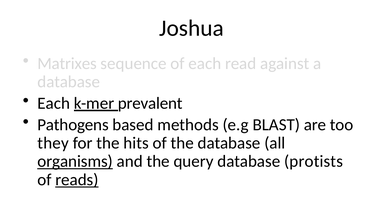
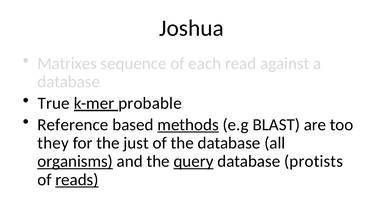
Each: Each -> True (54, 103)
prevalent: prevalent -> probable (150, 103)
Pathogens: Pathogens -> Reference (73, 125)
methods underline: none -> present (188, 125)
hits: hits -> just (136, 143)
query underline: none -> present (194, 162)
